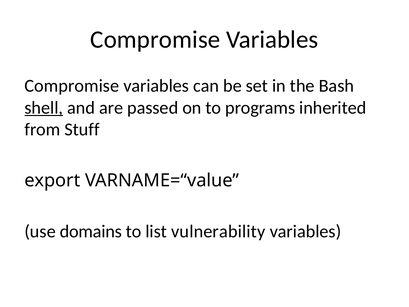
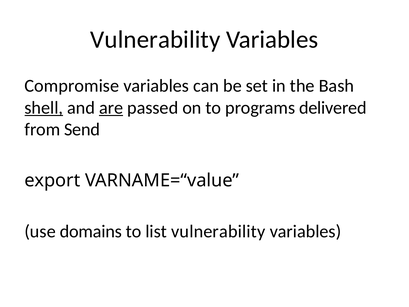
Compromise: Compromise -> Vulnerability (155, 40)
are underline: none -> present (111, 108)
inherited: inherited -> delivered (333, 108)
Stuff: Stuff -> Send (82, 129)
